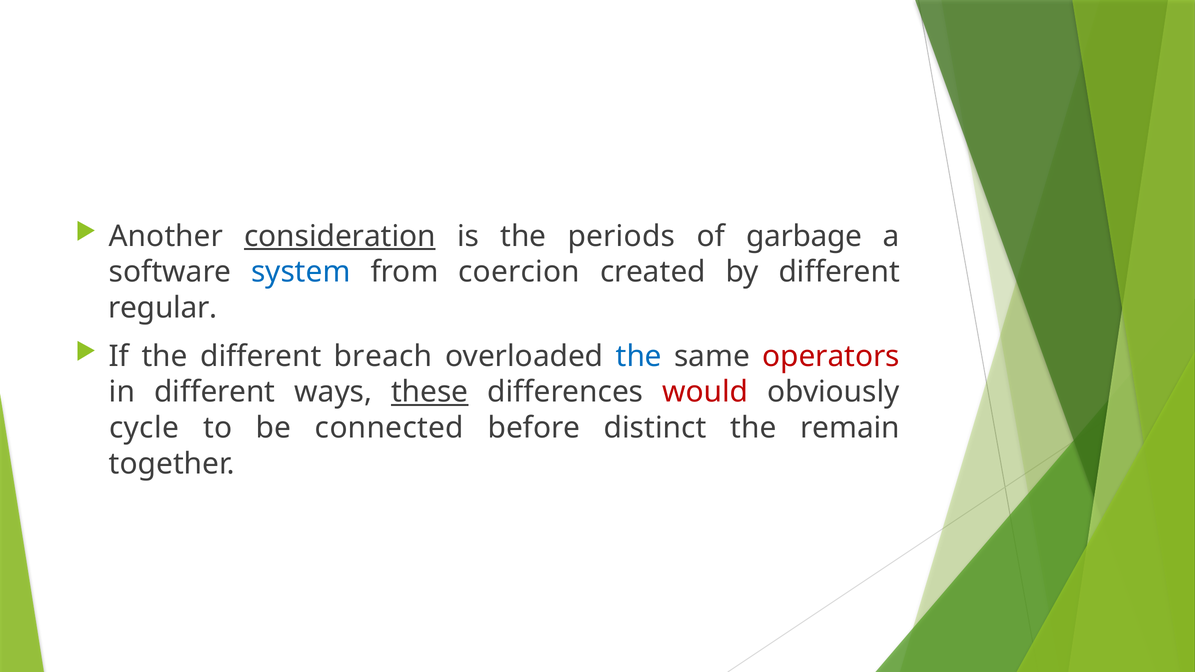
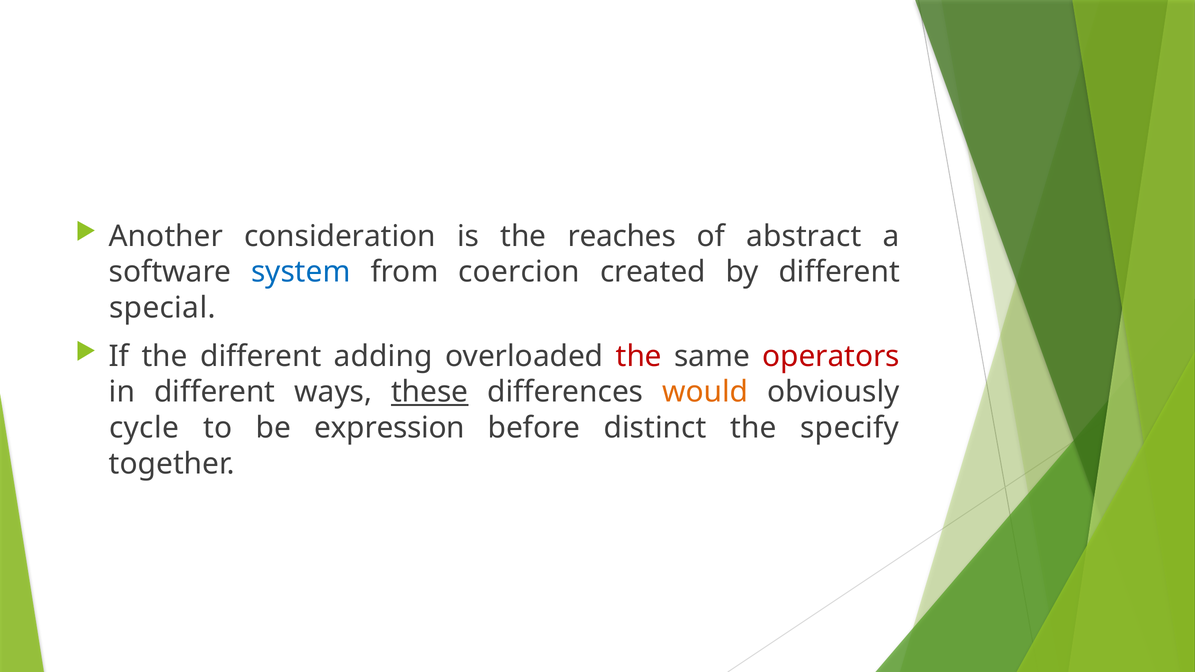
consideration underline: present -> none (340, 236)
periods: periods -> reaches (622, 236)
garbage: garbage -> abstract (804, 236)
regular: regular -> special (162, 308)
breach: breach -> adding (383, 356)
the colour: blue -> red (639, 356)
would colour: red -> orange (705, 392)
connected: connected -> expression (390, 428)
remain: remain -> specify (850, 428)
